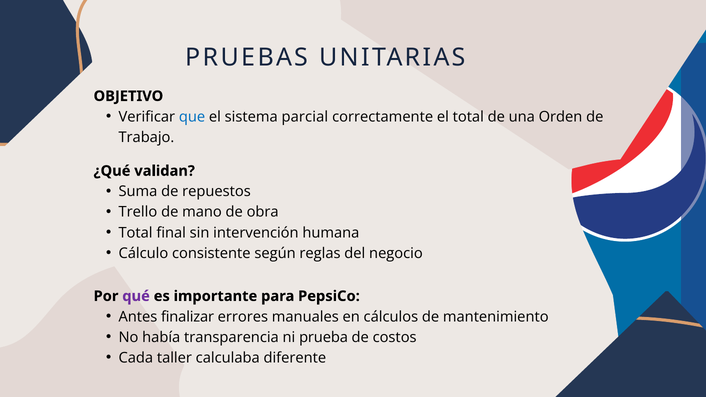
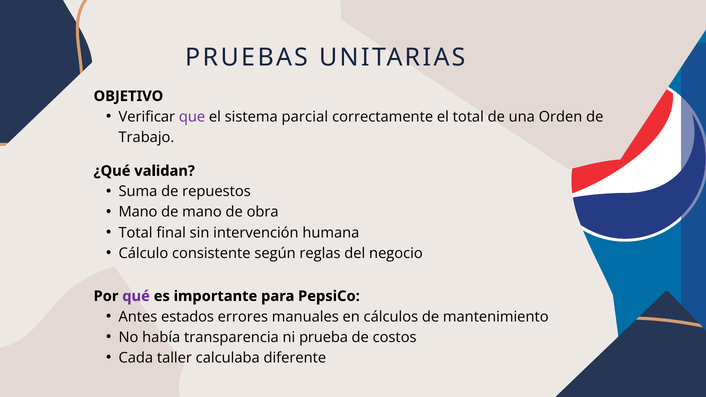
que colour: blue -> purple (192, 117)
Trello: Trello -> Mano (138, 212)
finalizar: finalizar -> estados (188, 317)
